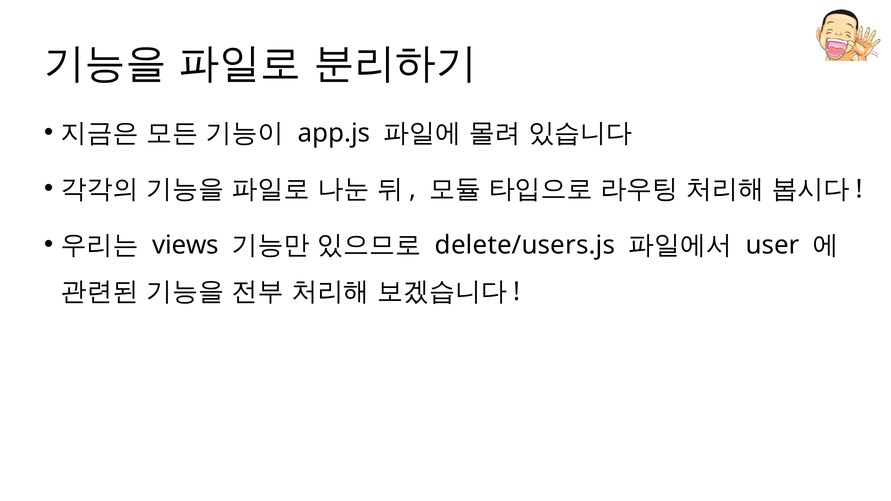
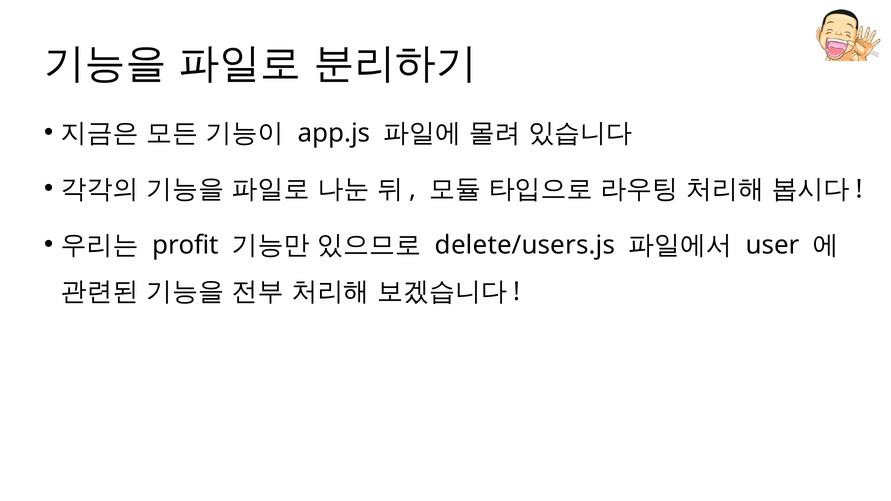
views: views -> profit (186, 245)
